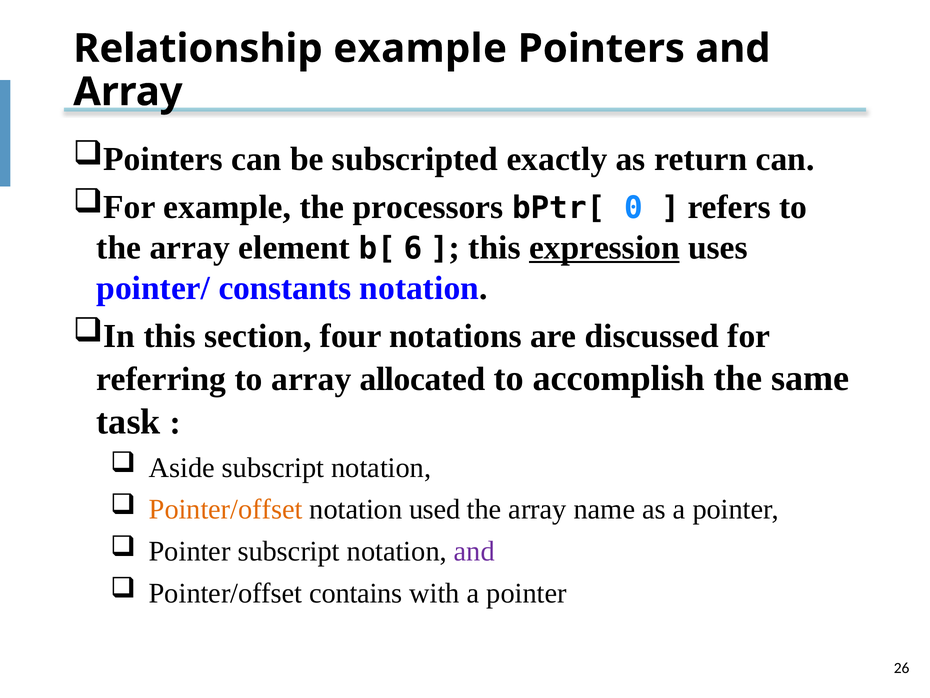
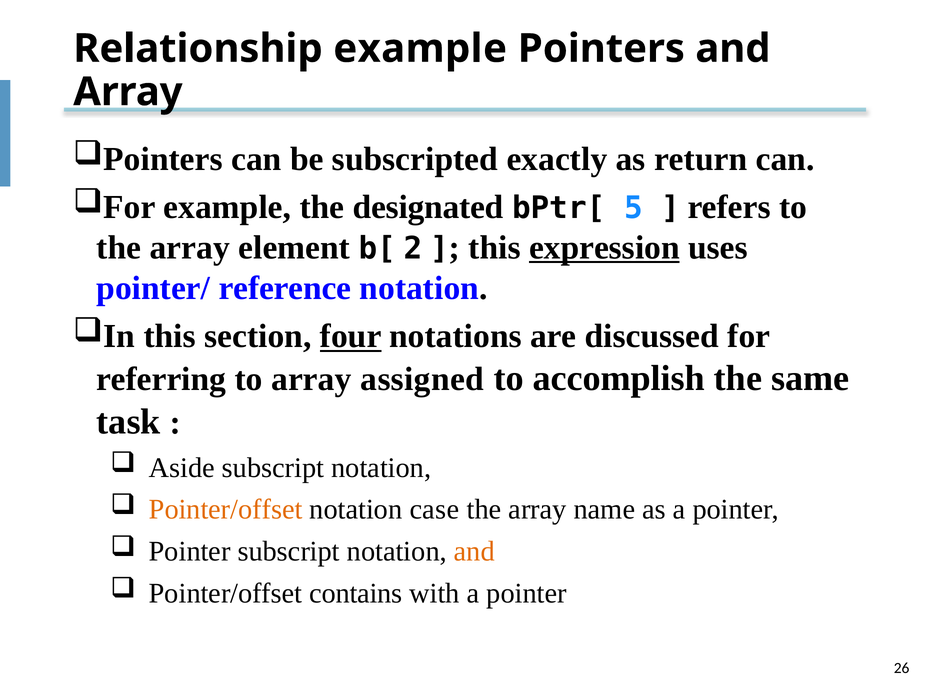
processors: processors -> designated (428, 207)
0: 0 -> 5 (633, 208)
6: 6 -> 2 (413, 248)
constants: constants -> reference (285, 288)
four underline: none -> present (351, 336)
allocated: allocated -> assigned (422, 379)
used: used -> case (434, 509)
and colour: purple -> orange (474, 551)
